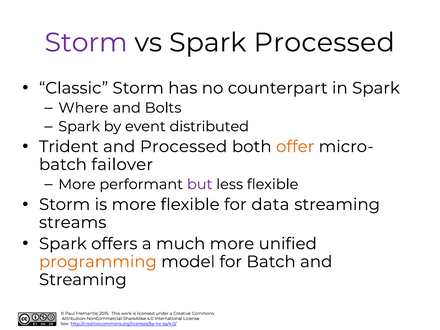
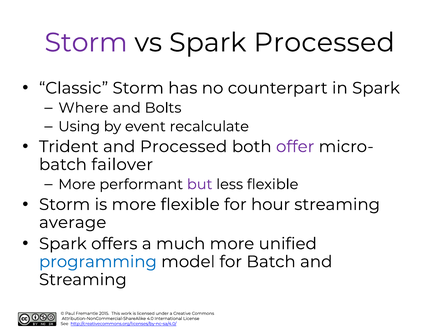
Spark: Spark -> Using (79, 126)
distributed: distributed -> recalculate (209, 126)
offer colour: orange -> purple (295, 147)
data: data -> hour (271, 204)
streams: streams -> average (73, 222)
programming colour: orange -> blue (98, 262)
